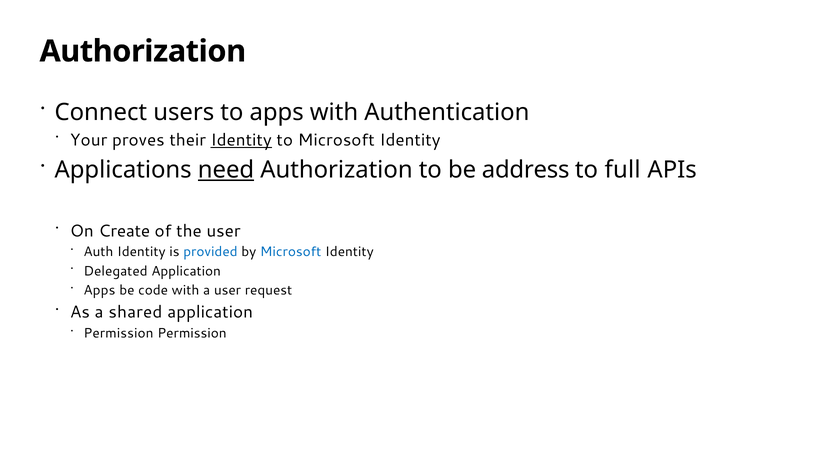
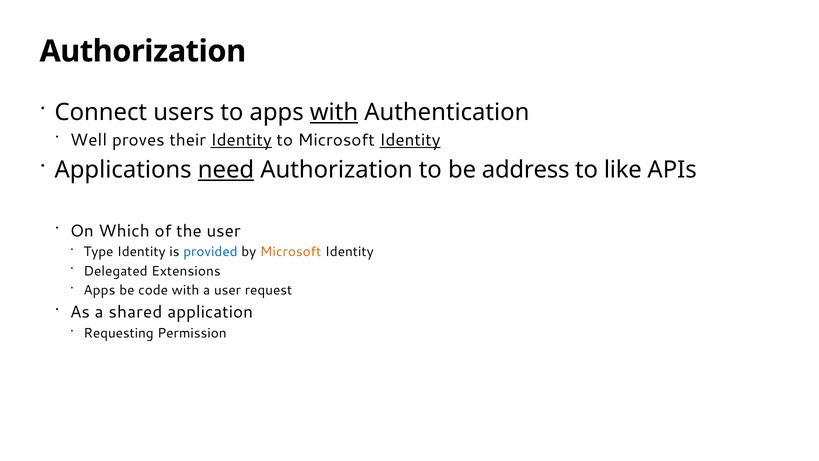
with underline: none -> present (334, 112)
Your: Your -> Well (89, 140)
Identity underline: none -> present (410, 140)
full: full -> like (623, 170)
Create: Create -> Which (124, 231)
Auth: Auth -> Type (98, 252)
Microsoft colour: blue -> orange (291, 252)
Delegated Application: Application -> Extensions (186, 271)
Permission: Permission -> Requesting (119, 333)
